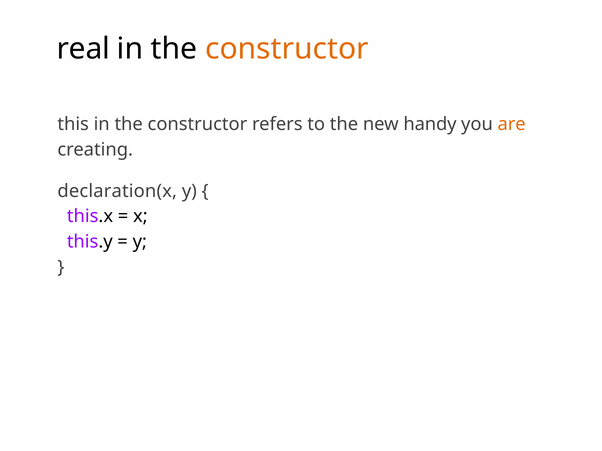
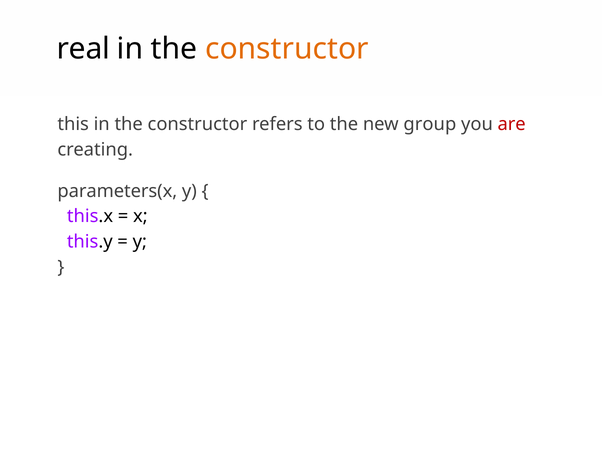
handy: handy -> group (430, 124)
are colour: orange -> red (512, 124)
declaration(x: declaration(x -> parameters(x (117, 191)
